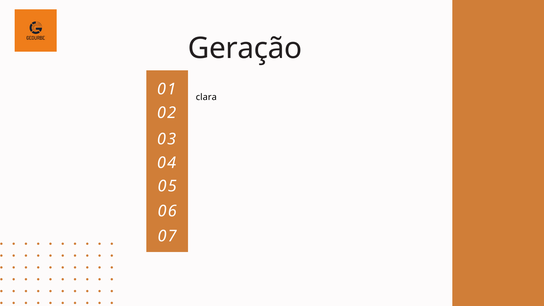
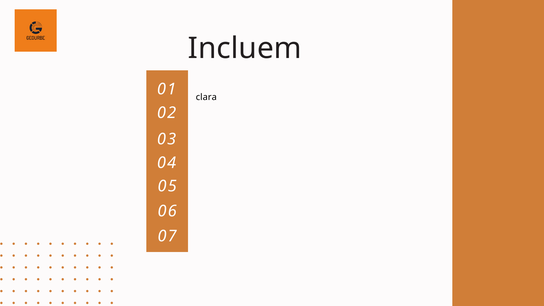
Geração: Geração -> Incluem (245, 48)
